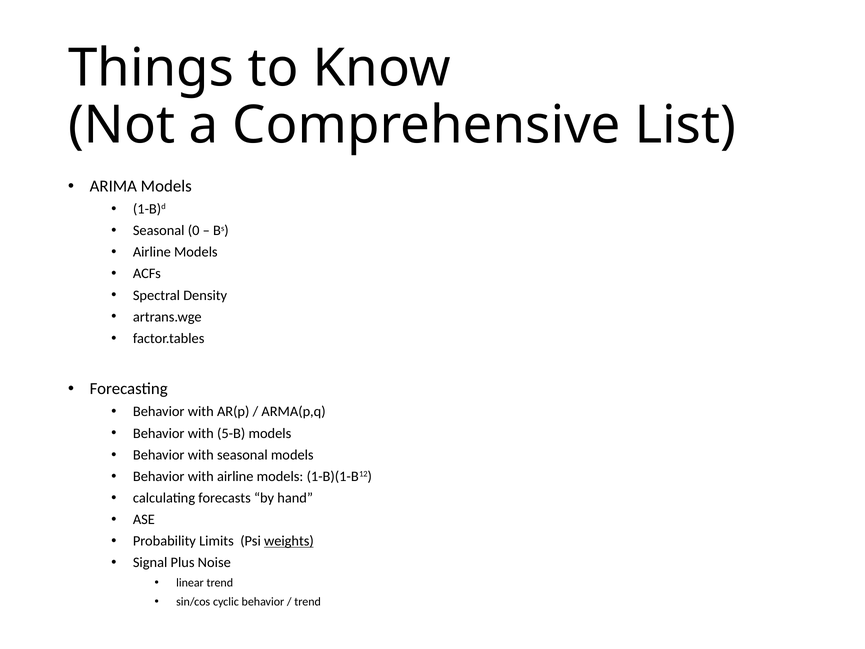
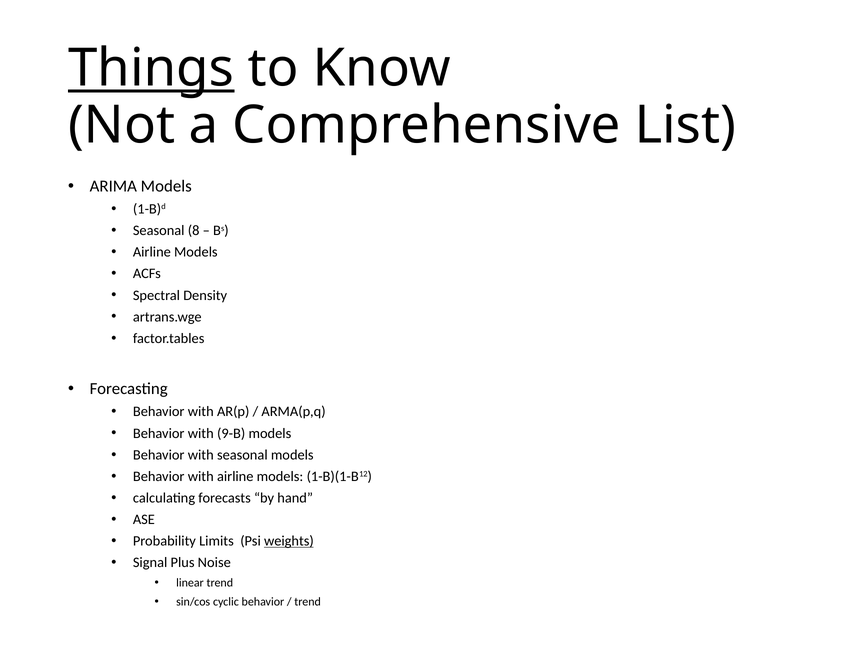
Things underline: none -> present (151, 68)
0: 0 -> 8 (194, 230)
5-B: 5-B -> 9-B (231, 433)
